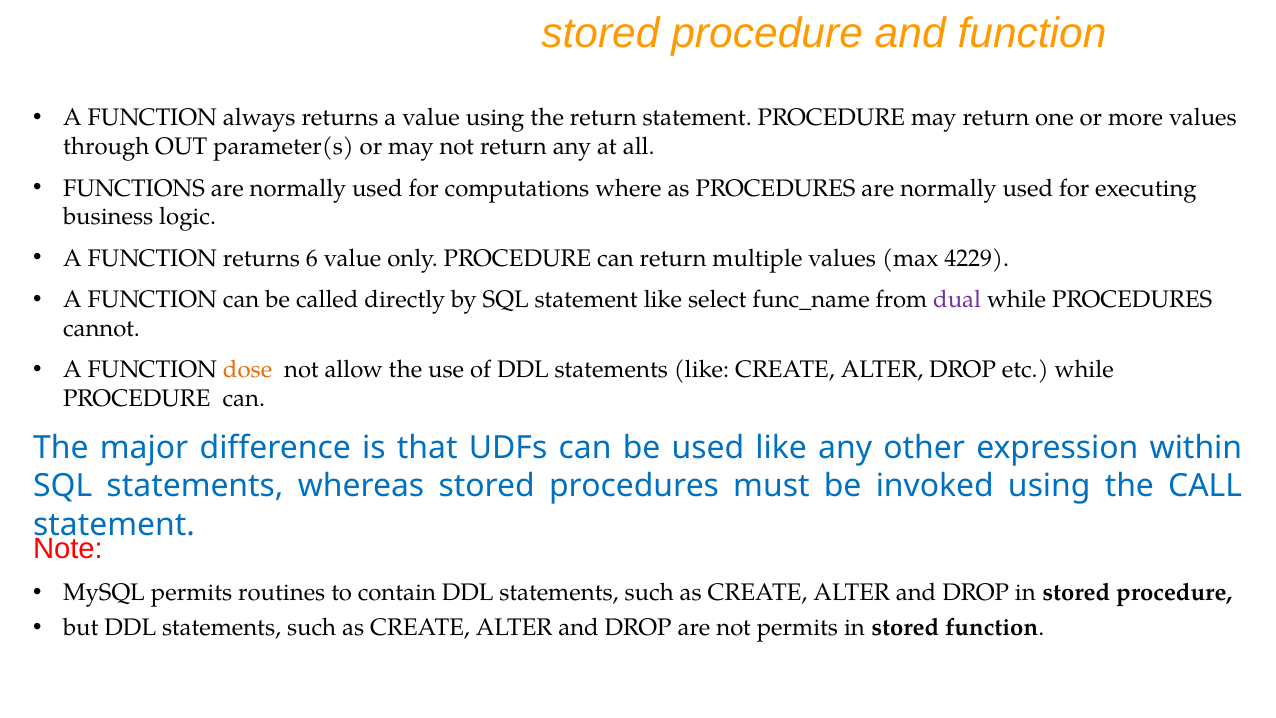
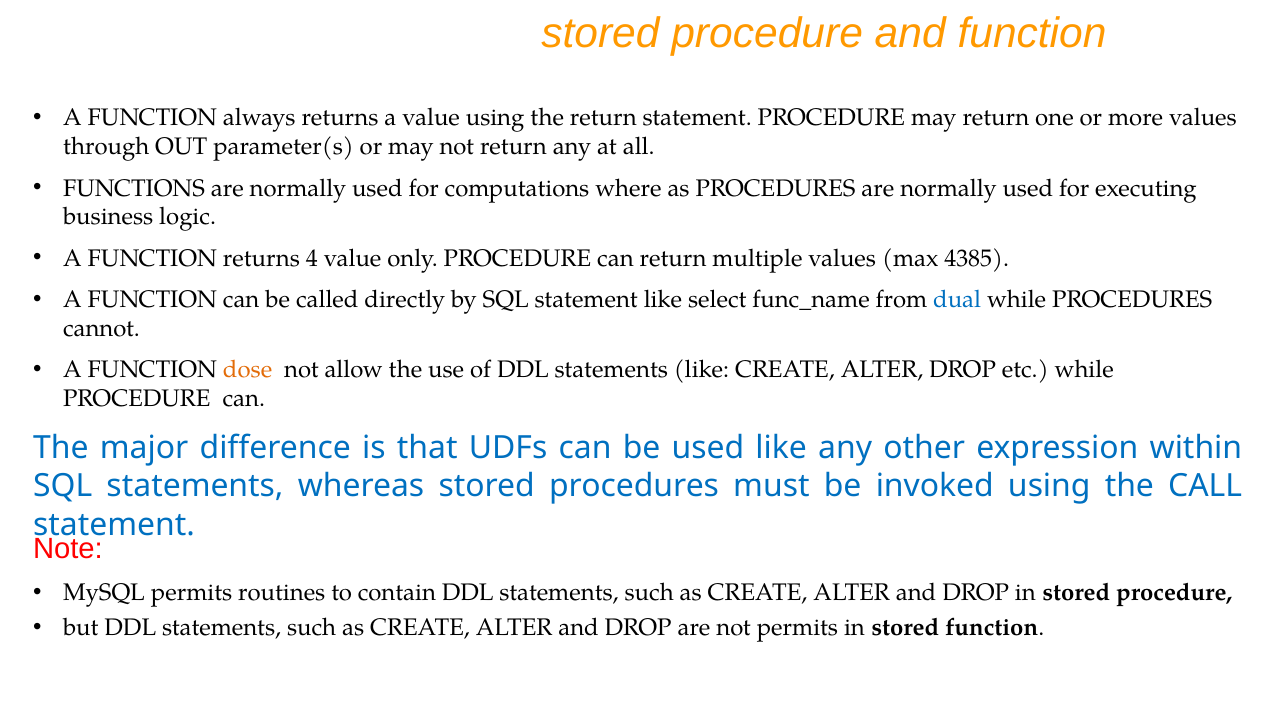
6: 6 -> 4 (312, 258)
4229: 4229 -> 4385 (977, 258)
dual colour: purple -> blue (957, 300)
